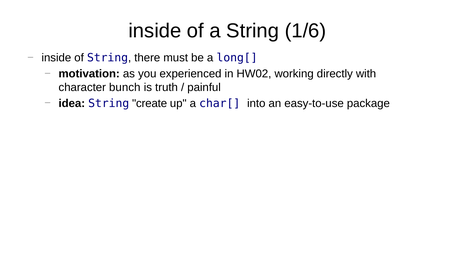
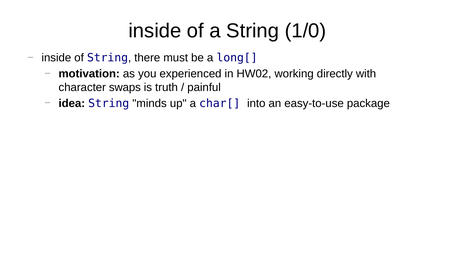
1/6: 1/6 -> 1/0 (305, 31)
bunch: bunch -> swaps (125, 87)
create: create -> minds (150, 103)
